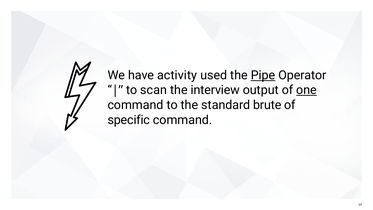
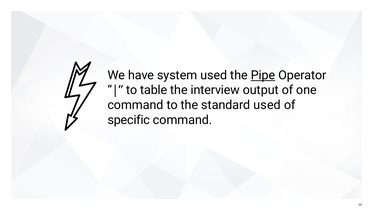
activity: activity -> system (177, 75)
scan: scan -> table (154, 90)
one underline: present -> none (307, 90)
standard brute: brute -> used (267, 105)
